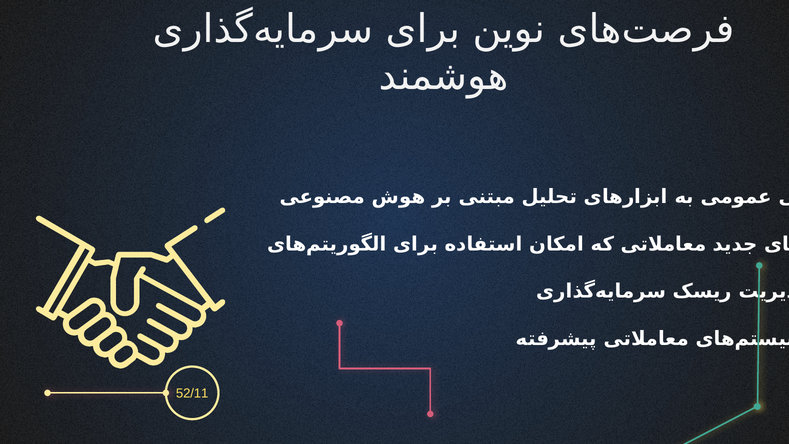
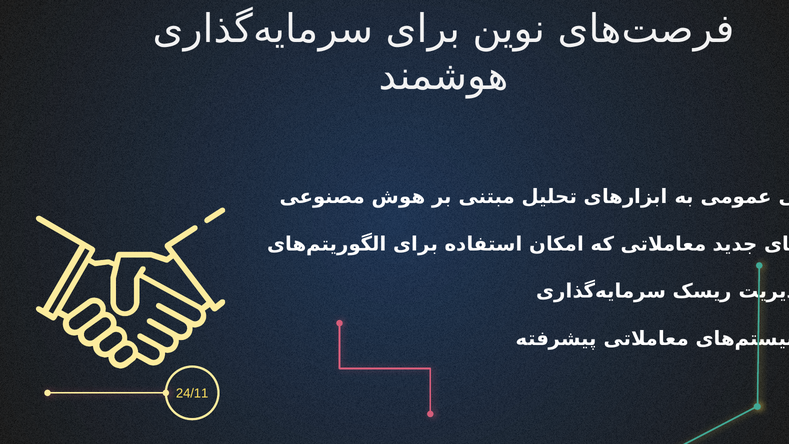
52/11: 52/11 -> 24/11 (192, 393)
